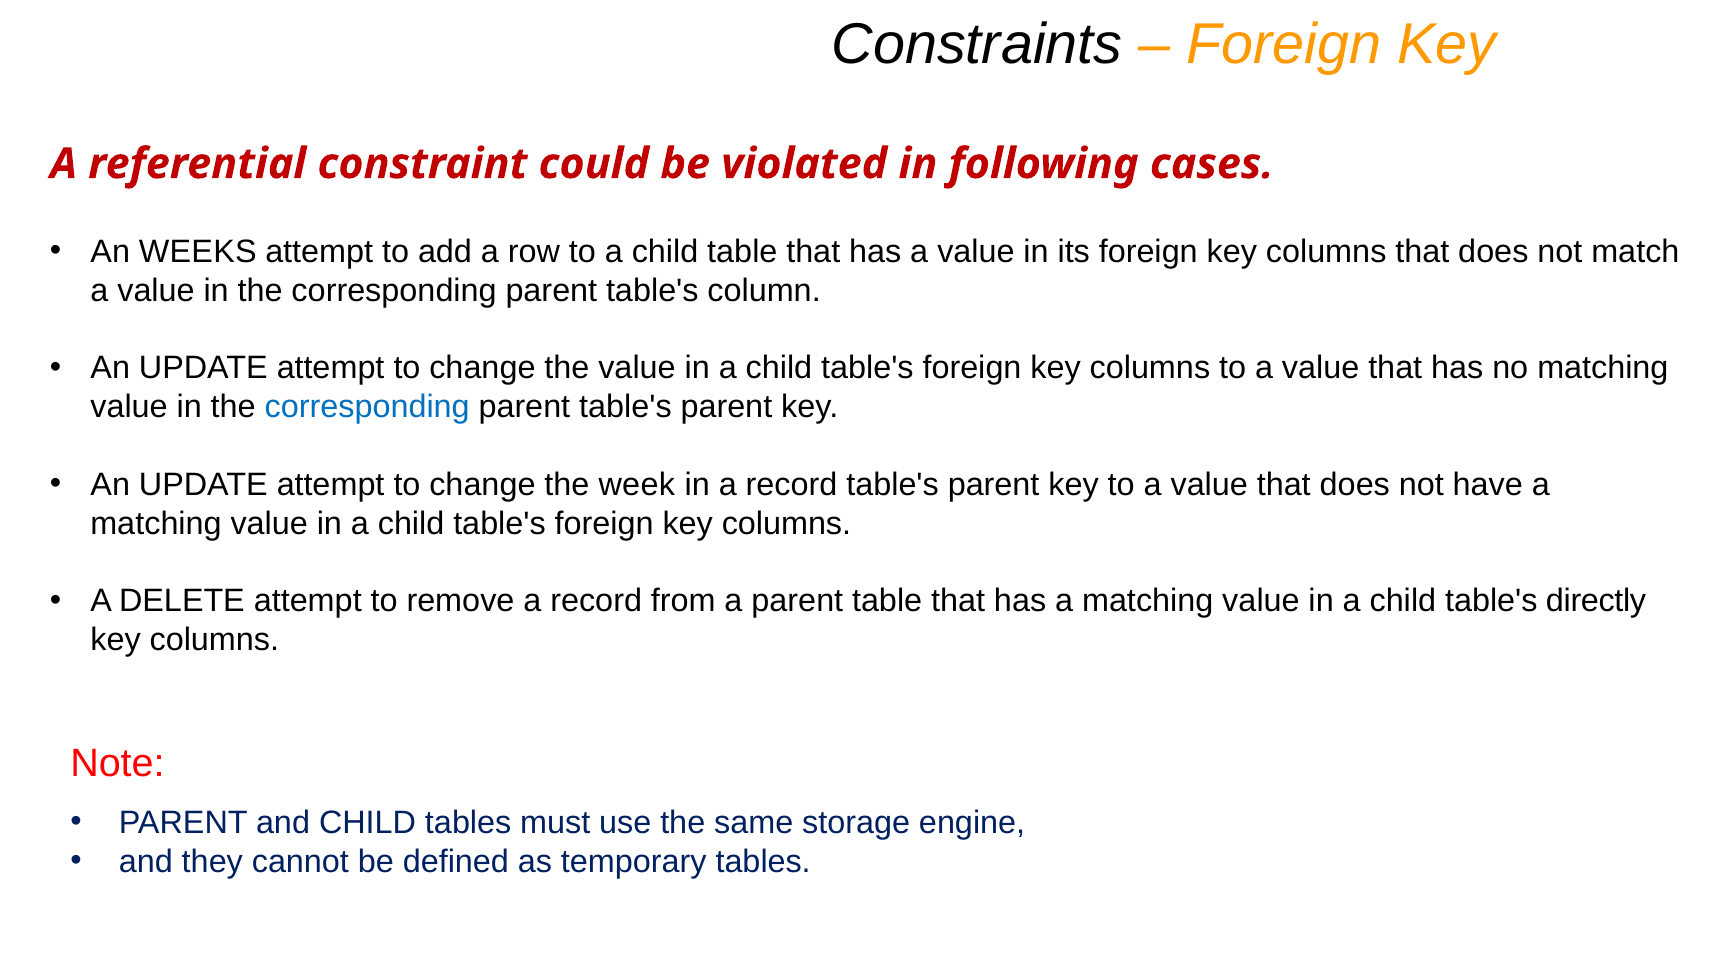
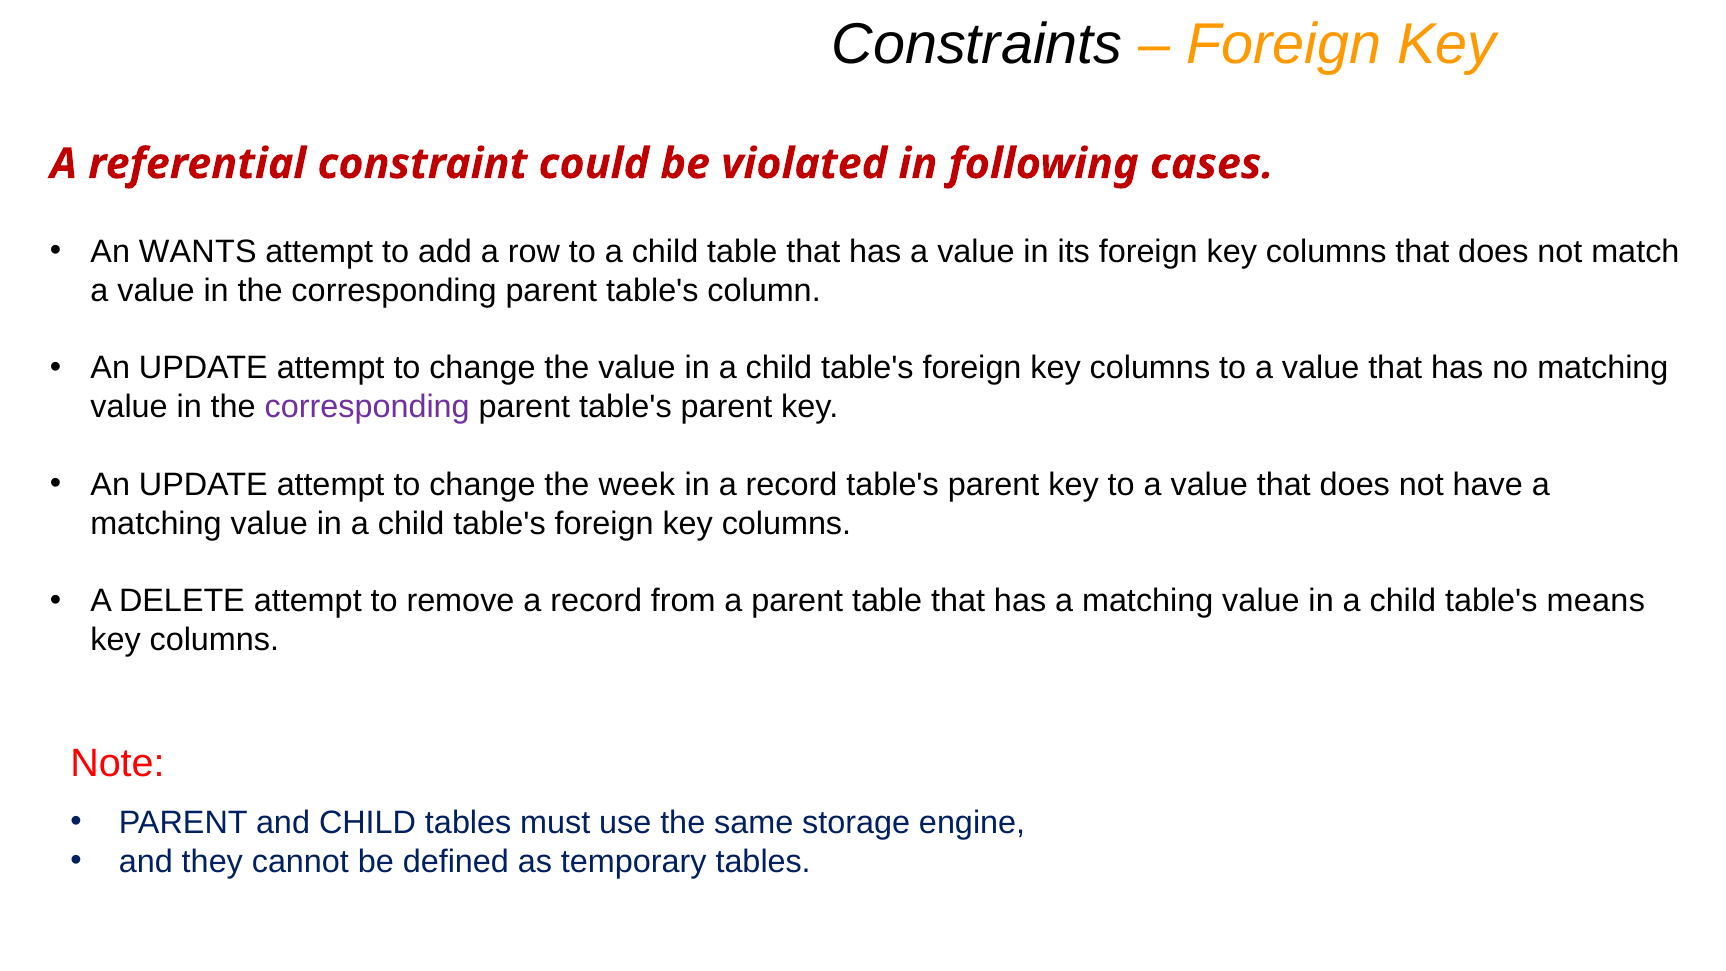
WEEKS: WEEKS -> WANTS (198, 252)
corresponding colour: blue -> purple (367, 407)
directly: directly -> means (1596, 601)
